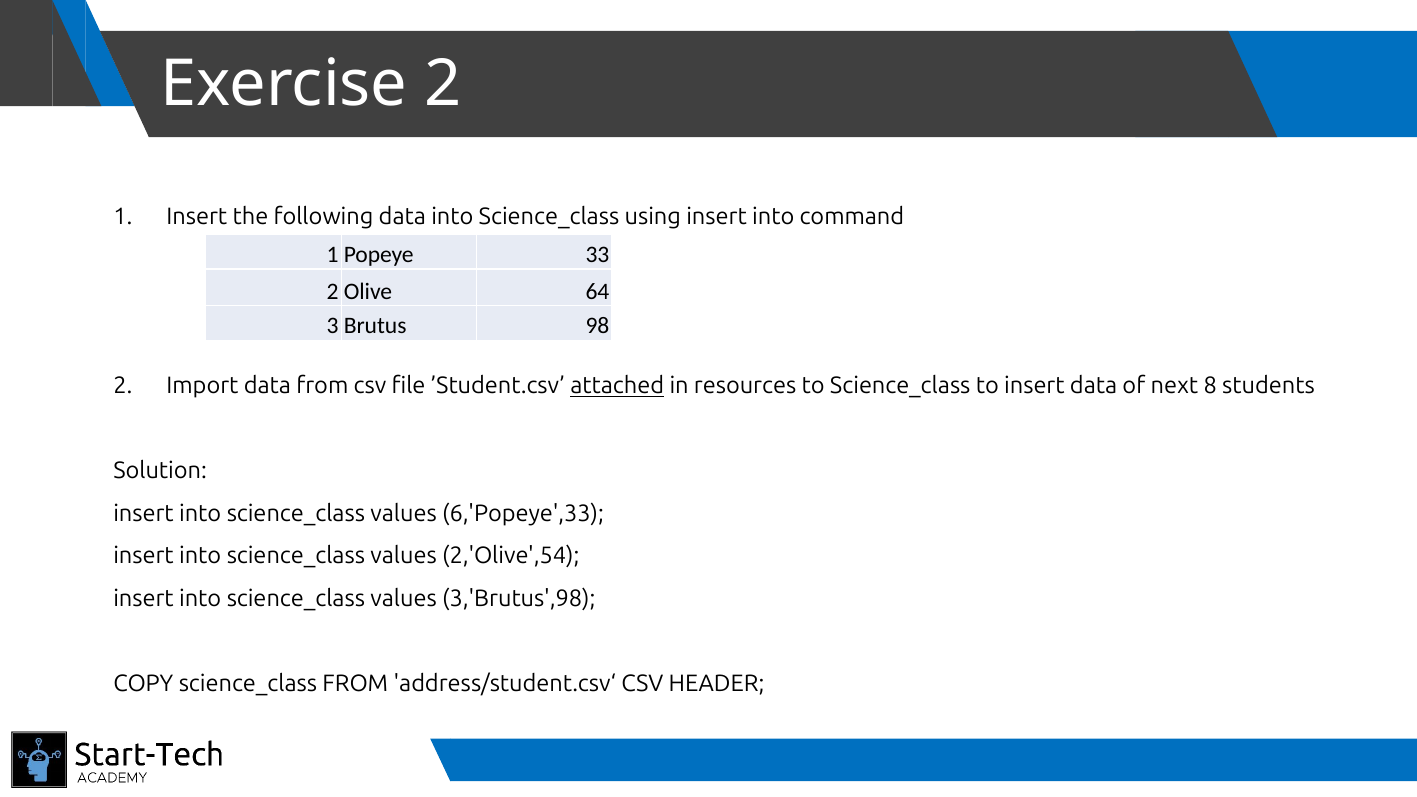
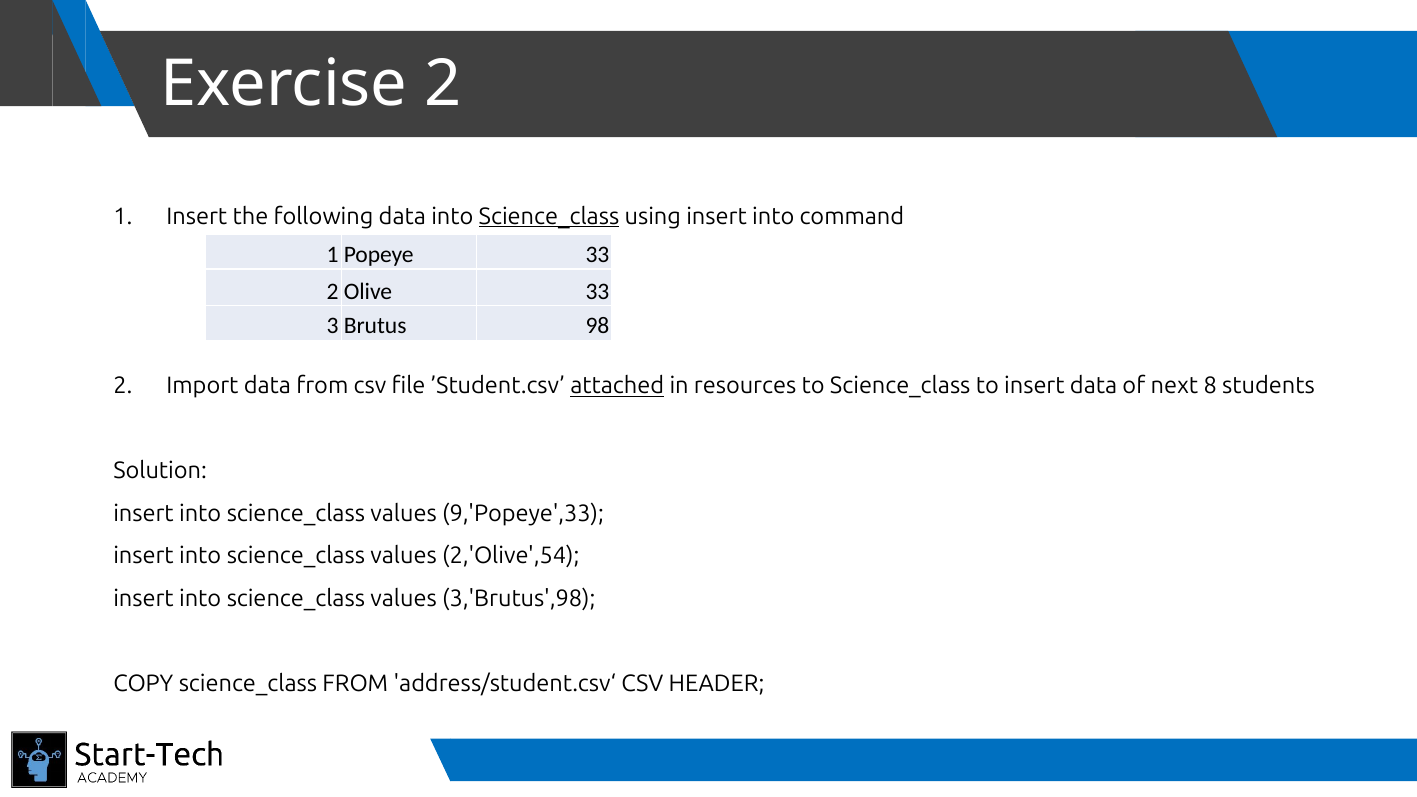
Science_class underline: none -> present (549, 216)
64: 64 -> 33 (597, 291)
6,'Popeye',33: 6,'Popeye',33 -> 9,'Popeye',33 (523, 514)
